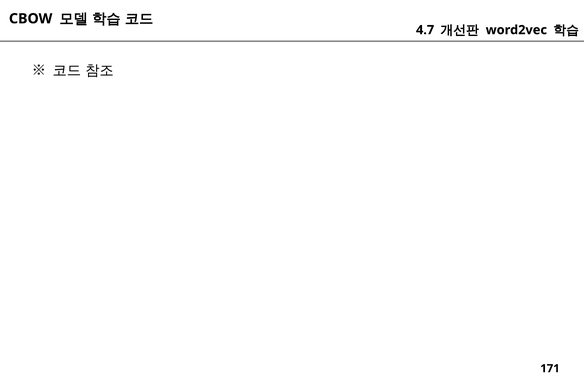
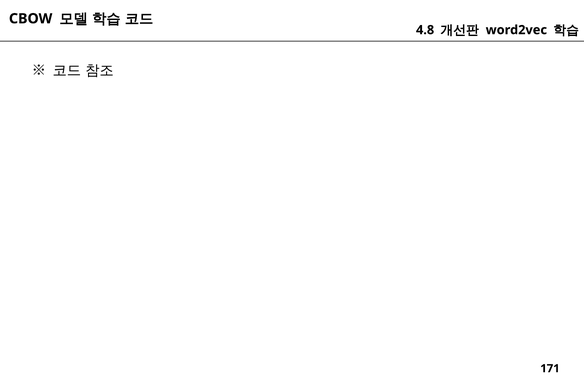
4.7: 4.7 -> 4.8 (425, 30)
